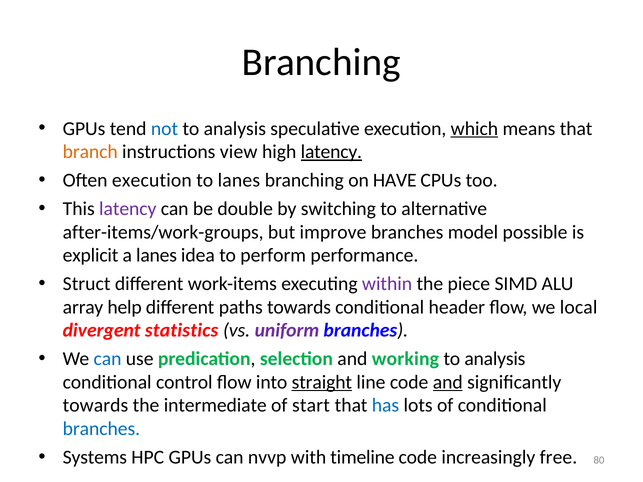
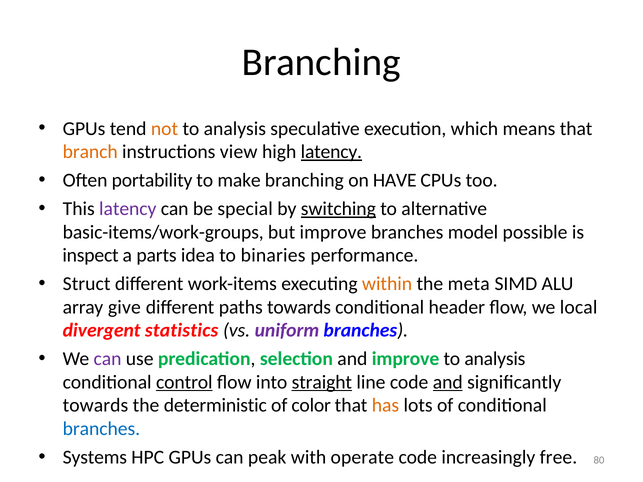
not colour: blue -> orange (165, 129)
which underline: present -> none (474, 129)
Often execution: execution -> portability (152, 180)
to lanes: lanes -> make (239, 180)
double: double -> special (245, 209)
switching underline: none -> present (338, 209)
after-items/work-groups: after-items/work-groups -> basic-items/work-groups (163, 232)
explicit: explicit -> inspect (91, 256)
a lanes: lanes -> parts (157, 256)
perform: perform -> binaries (273, 256)
within colour: purple -> orange (387, 284)
piece: piece -> meta (469, 284)
help: help -> give (124, 307)
can colour: blue -> purple (108, 359)
and working: working -> improve (406, 359)
control underline: none -> present (184, 382)
intermediate: intermediate -> deterministic (215, 406)
start: start -> color (311, 406)
has colour: blue -> orange (385, 406)
nvvp: nvvp -> peak (267, 457)
timeline: timeline -> operate (362, 457)
